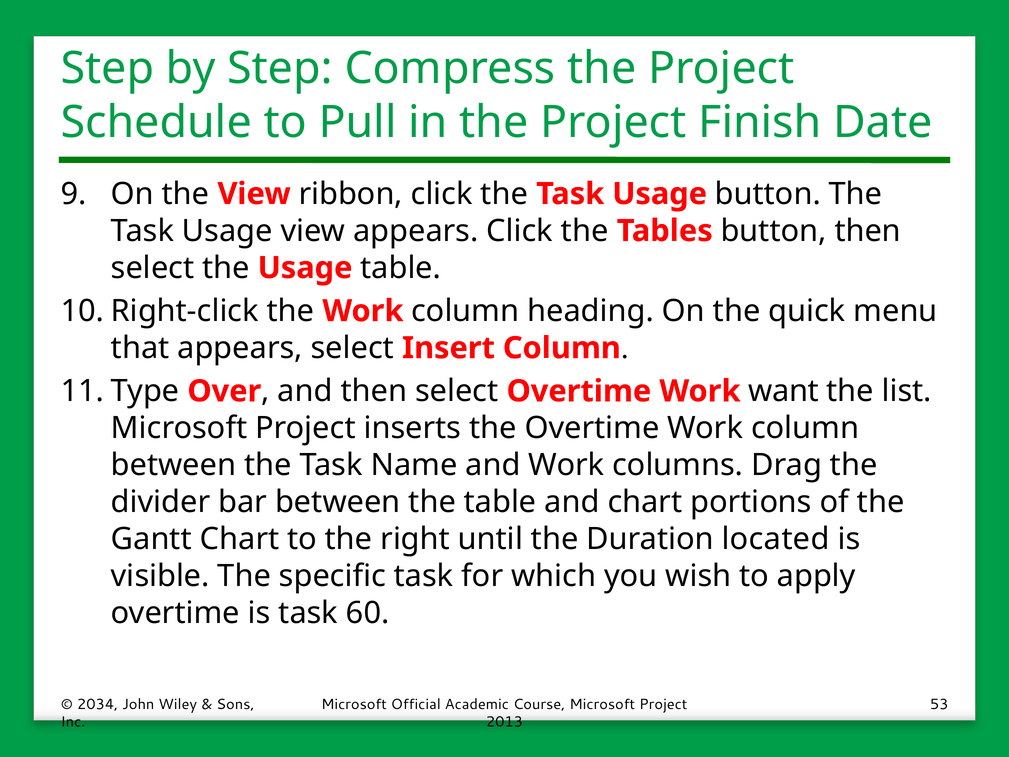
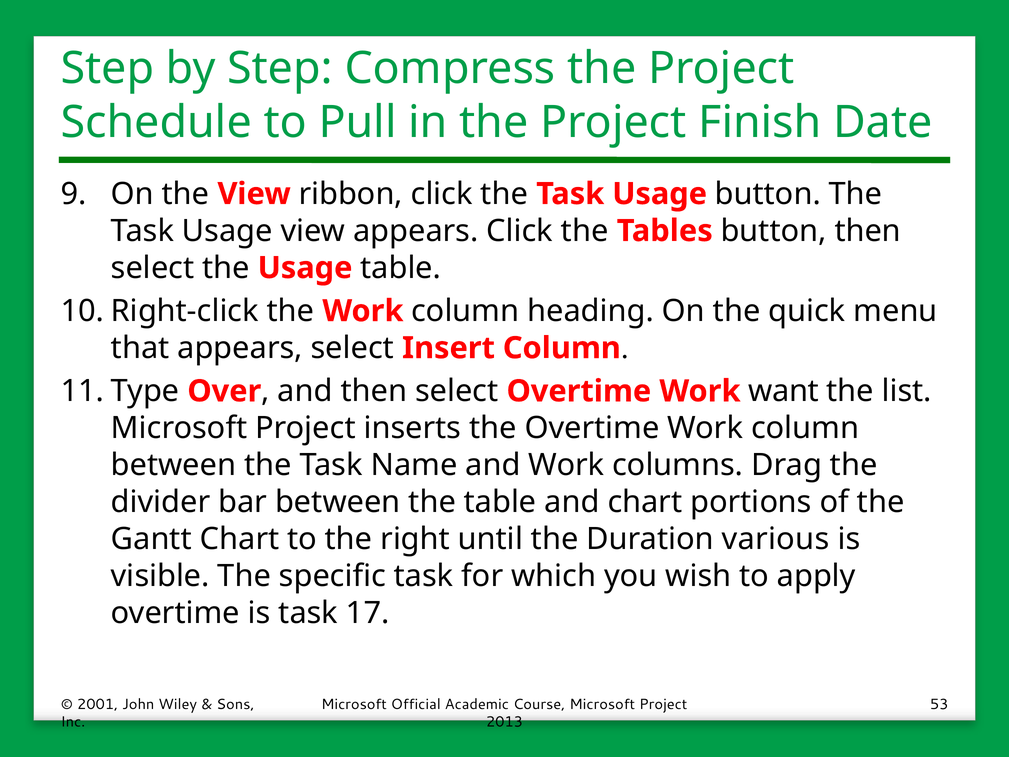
located: located -> various (776, 539)
60: 60 -> 17 (368, 613)
2034: 2034 -> 2001 (98, 704)
